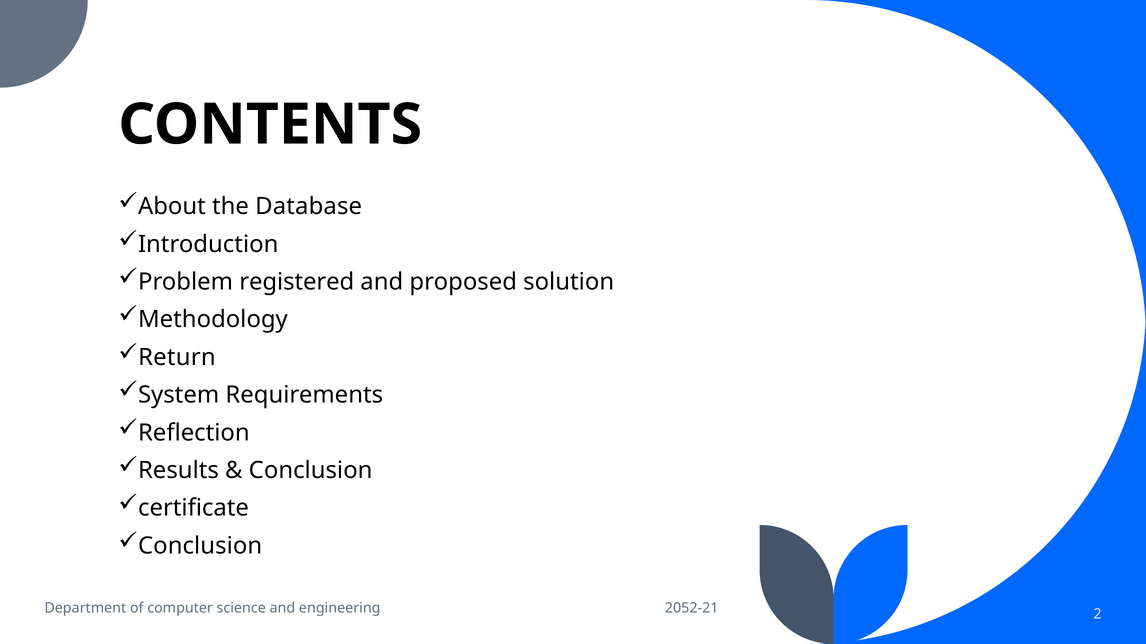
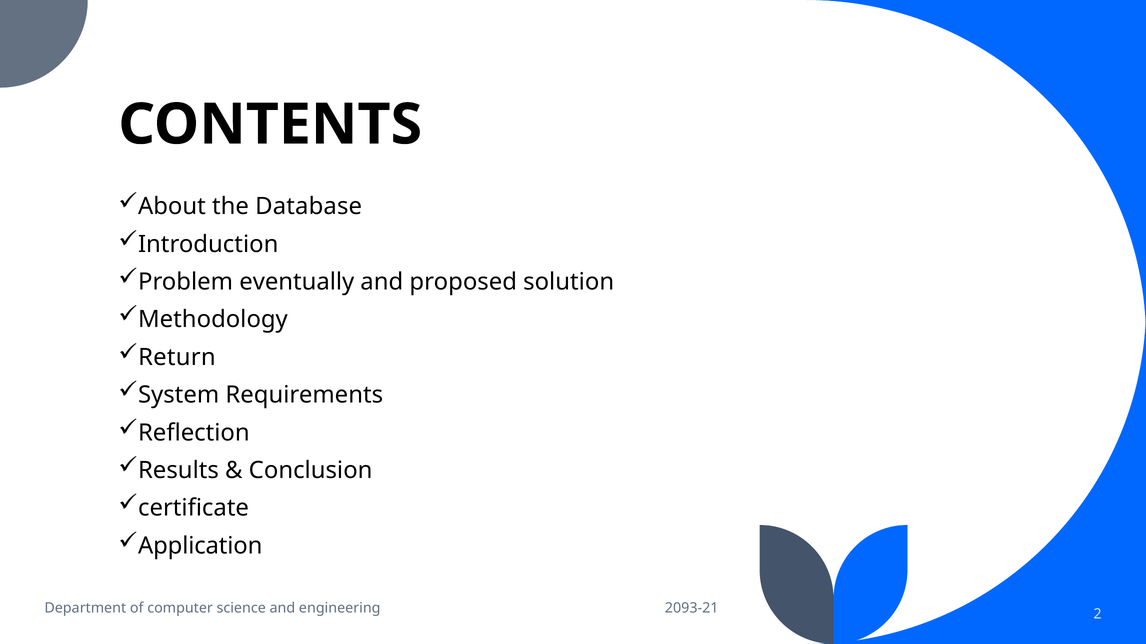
registered: registered -> eventually (297, 282)
Conclusion: Conclusion -> Application (200, 546)
2052-21: 2052-21 -> 2093-21 (692, 608)
